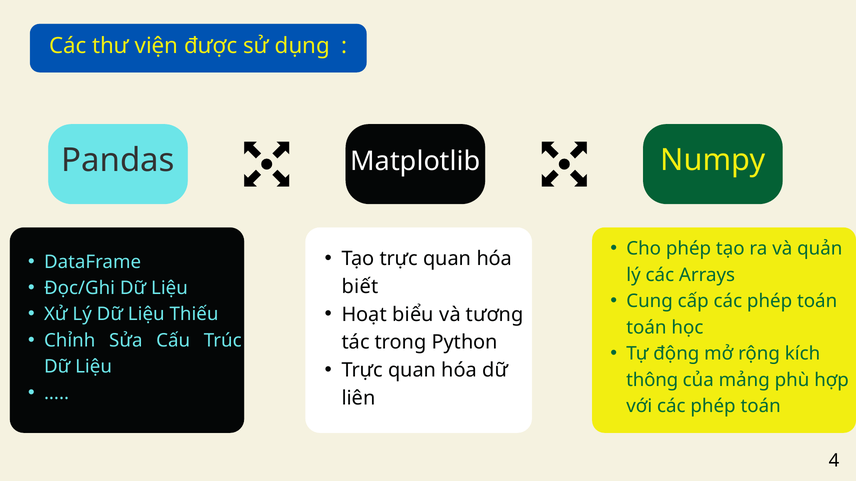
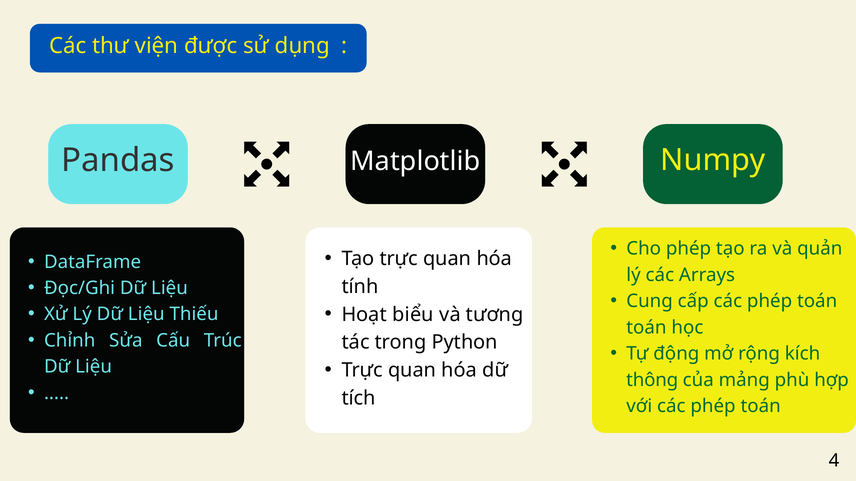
biết: biết -> tính (360, 287)
liên: liên -> tích (359, 399)
